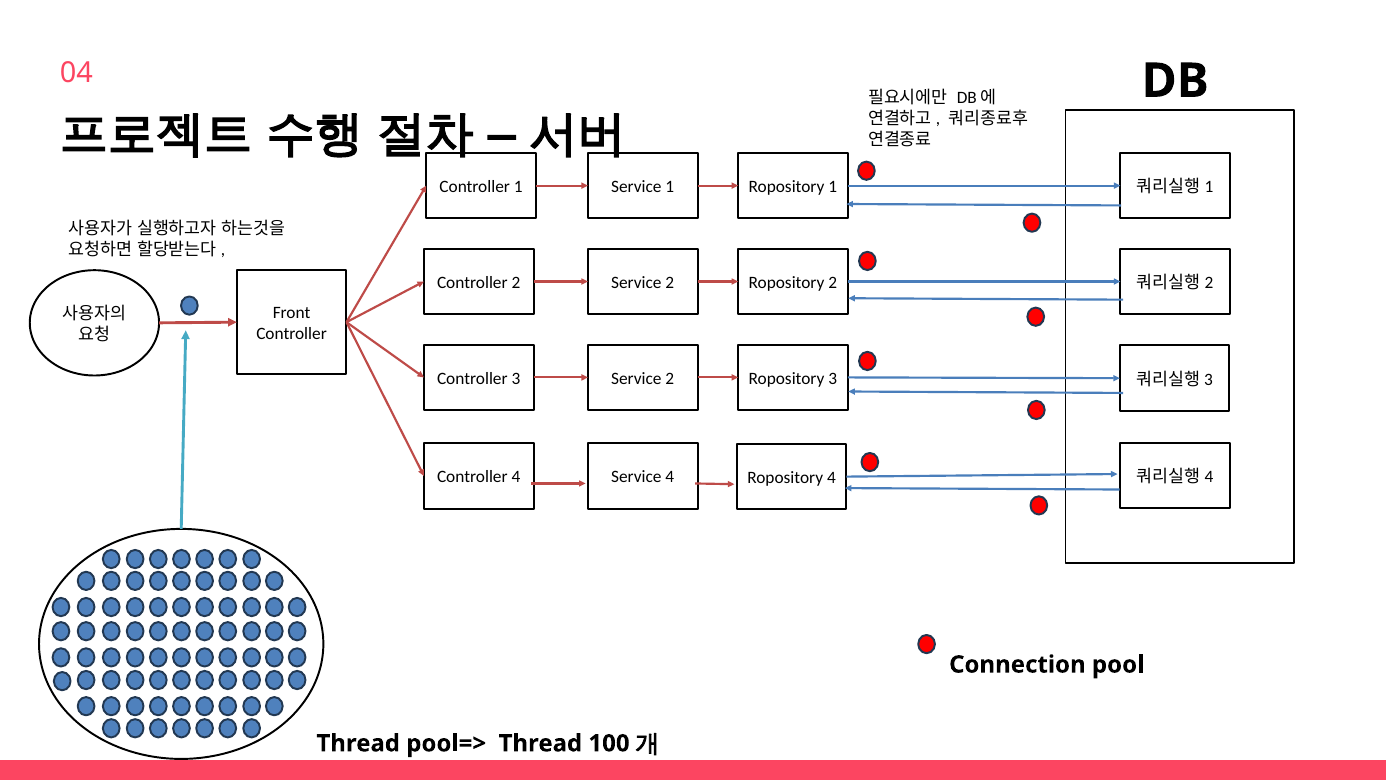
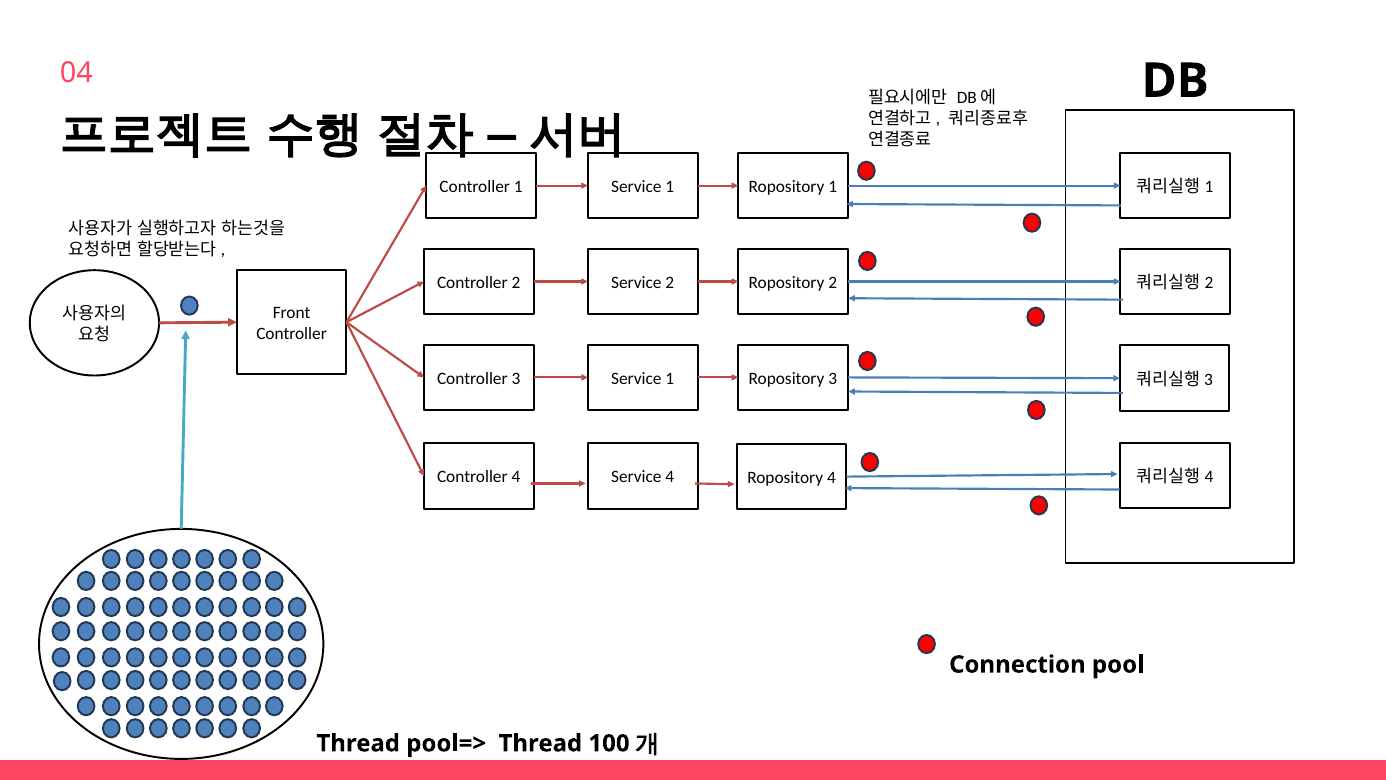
2: 2 -> 1 (670, 378)
